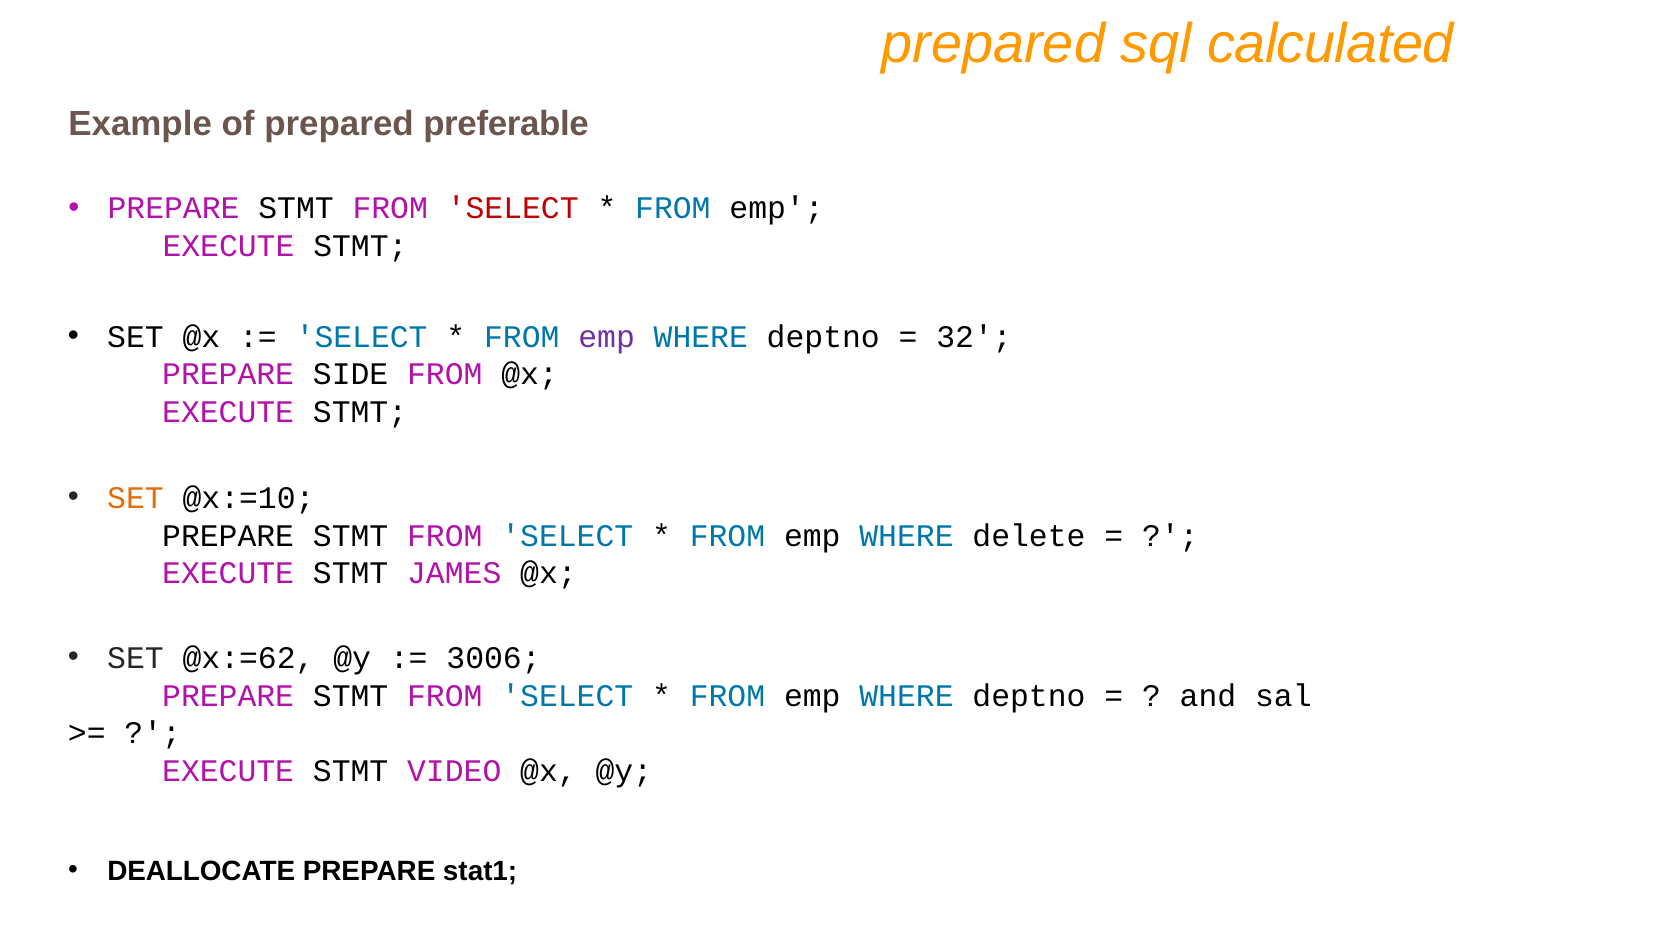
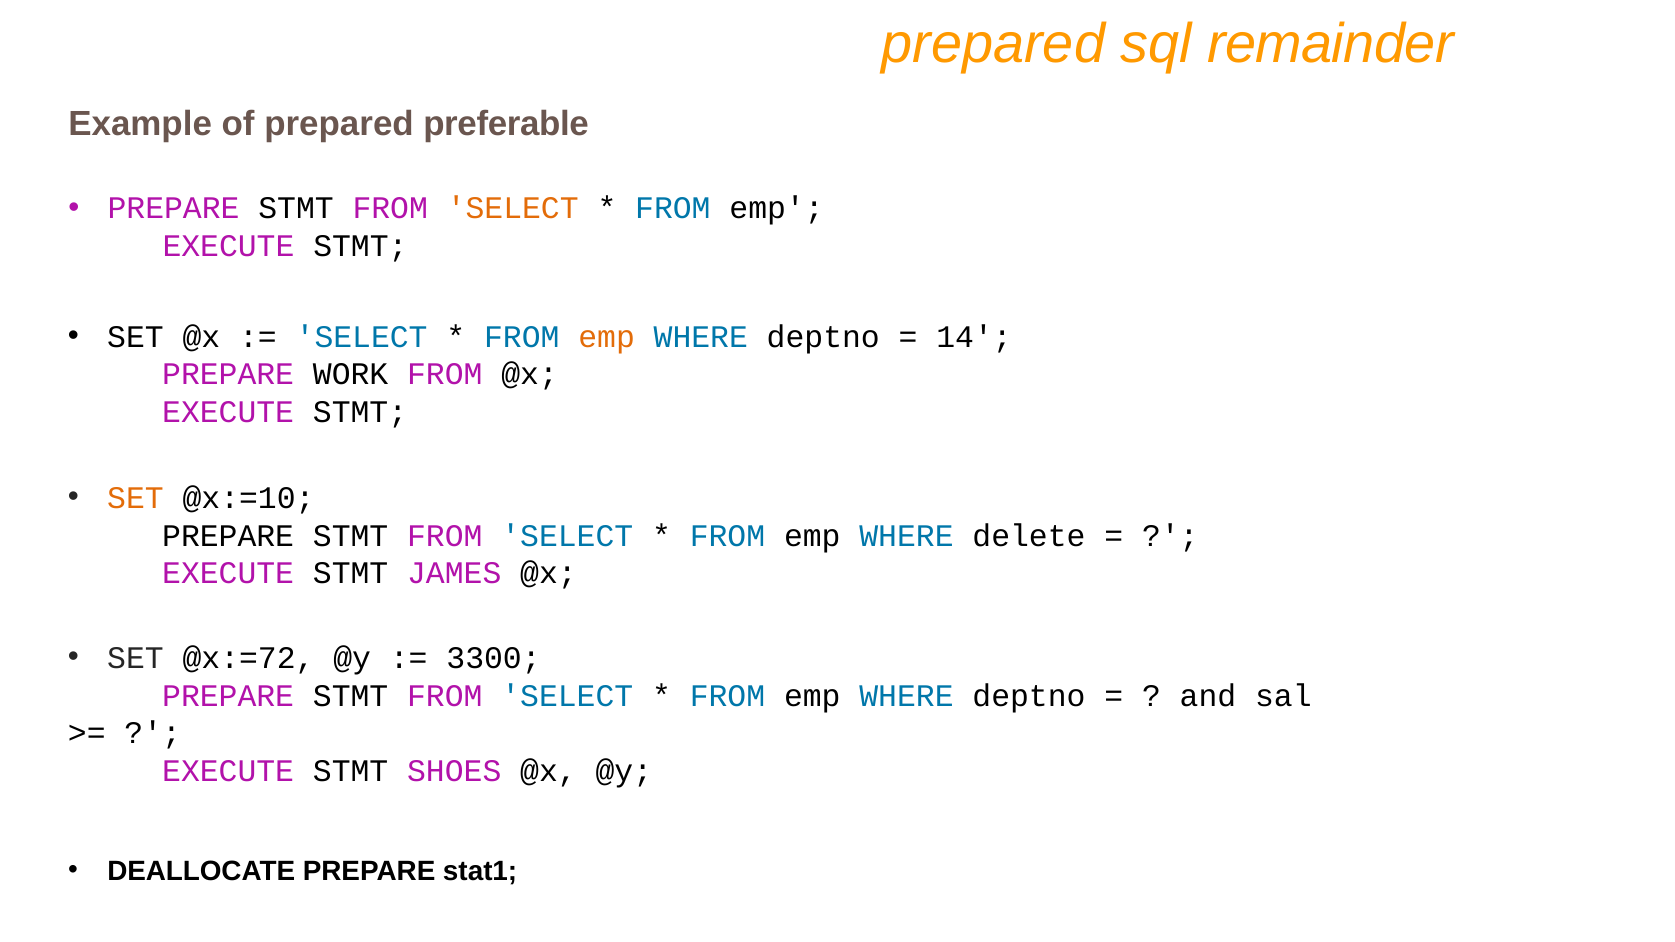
calculated: calculated -> remainder (1330, 44)
SELECT colour: red -> orange (513, 209)
emp colour: purple -> orange (607, 337)
32: 32 -> 14 (974, 337)
SIDE: SIDE -> WORK (351, 374)
@x:=62: @x:=62 -> @x:=72 (249, 658)
3006: 3006 -> 3300 (494, 658)
VIDEO: VIDEO -> SHOES (454, 771)
